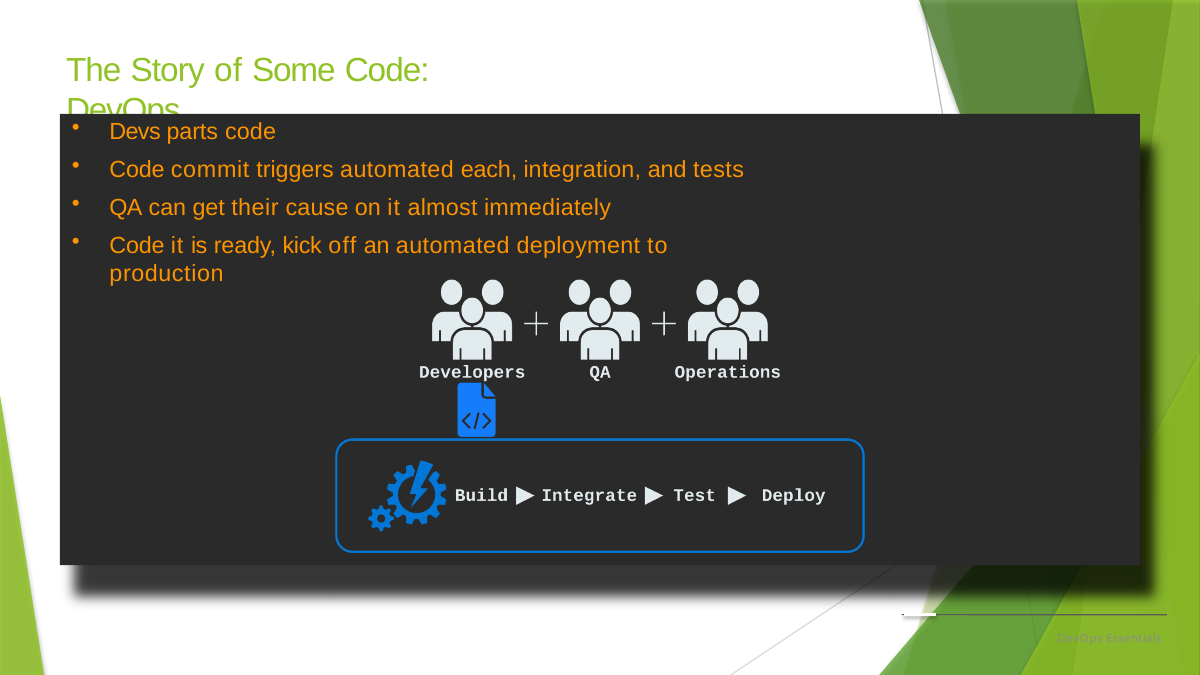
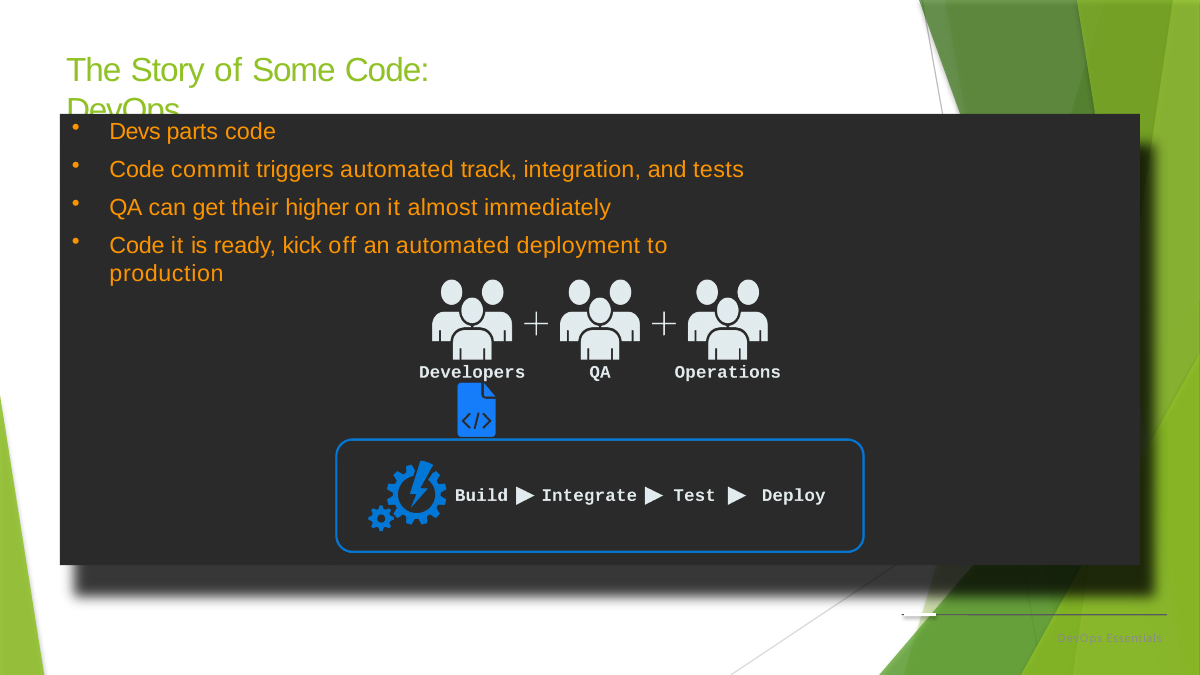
each: each -> track (489, 169)
cause: cause -> higher (317, 207)
